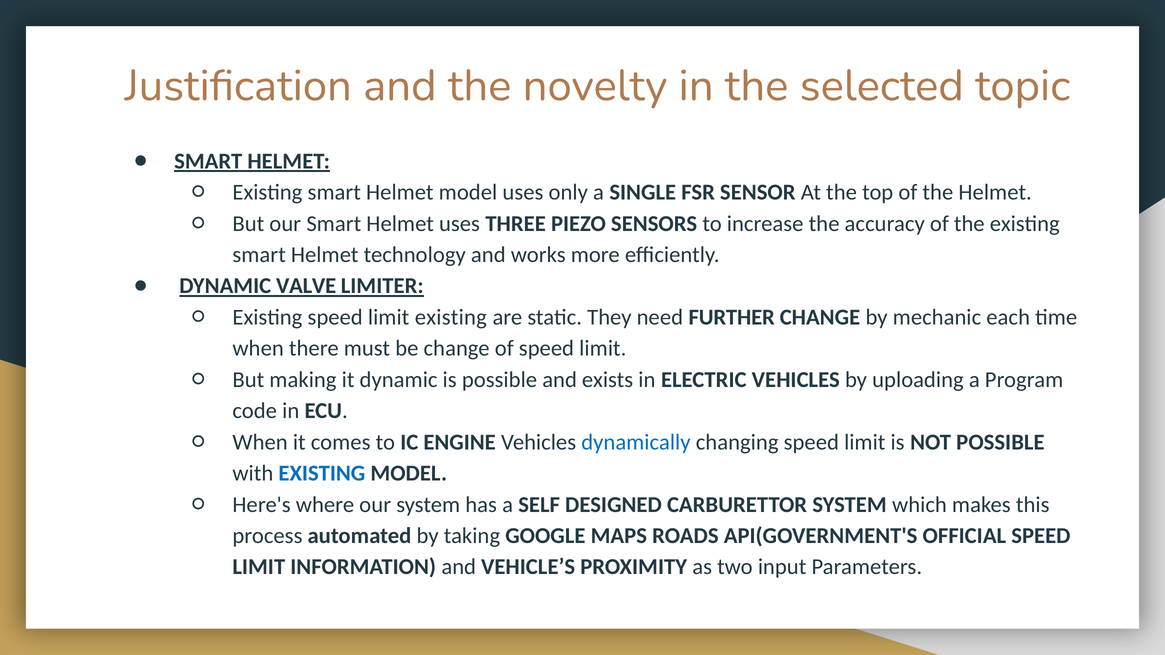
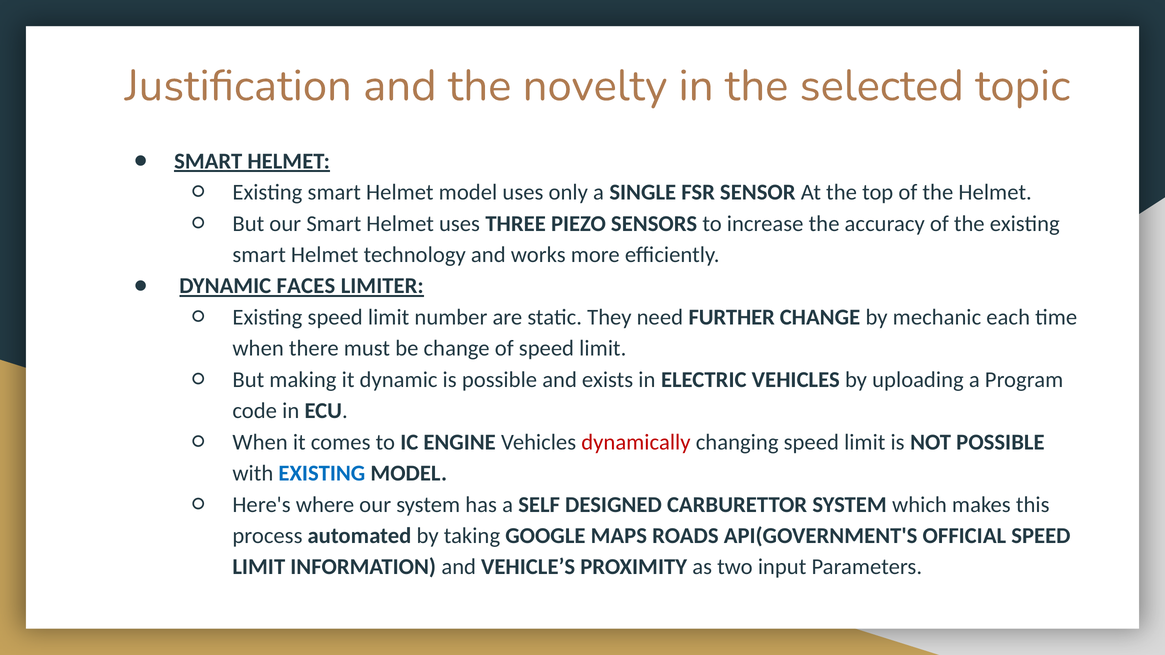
VALVE: VALVE -> FACES (306, 286)
limit existing: existing -> number (451, 317)
dynamically colour: blue -> red (636, 442)
